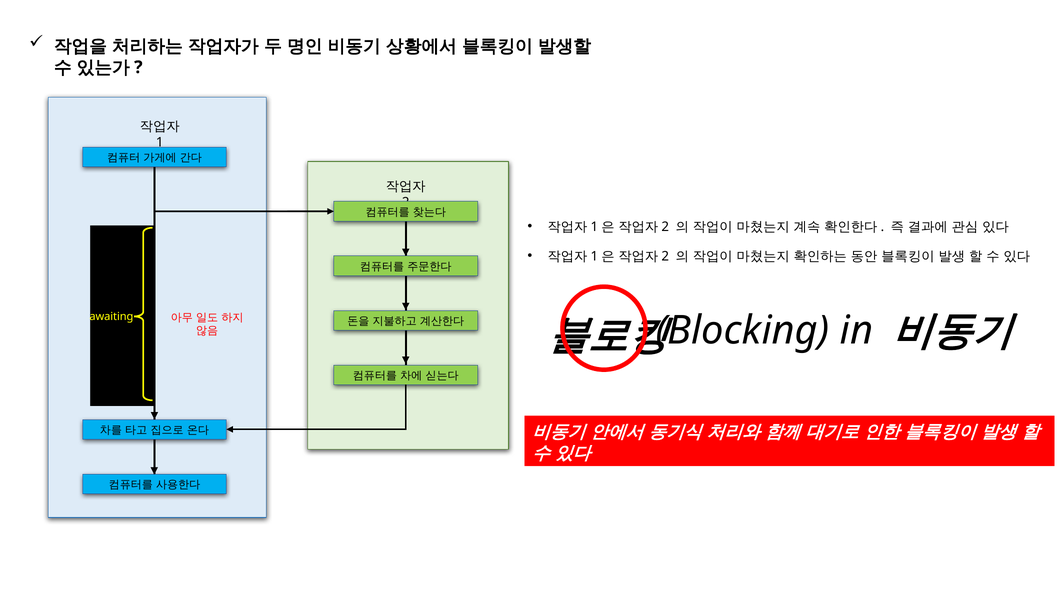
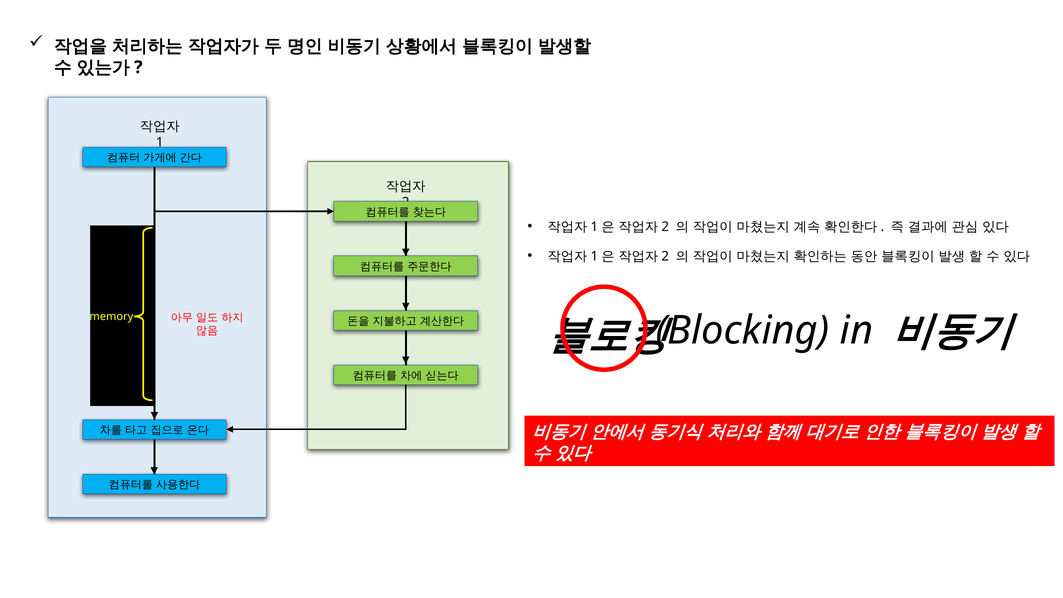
awaiting: awaiting -> memory (111, 317)
